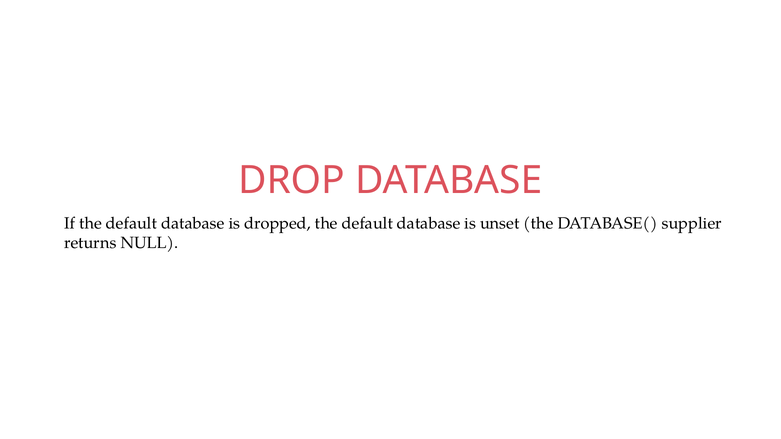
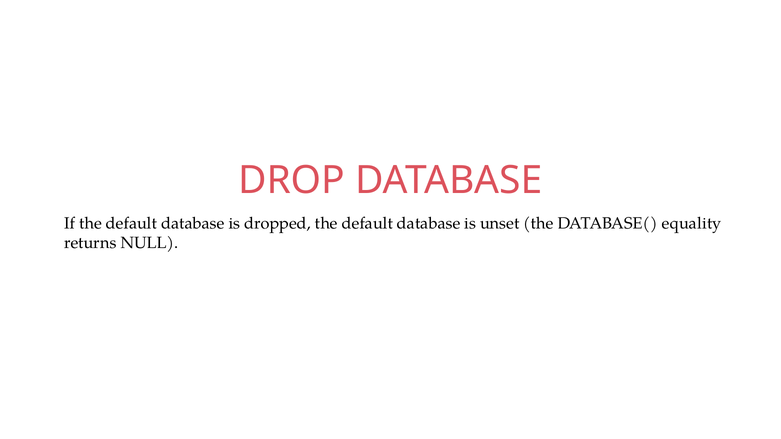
supplier: supplier -> equality (692, 224)
